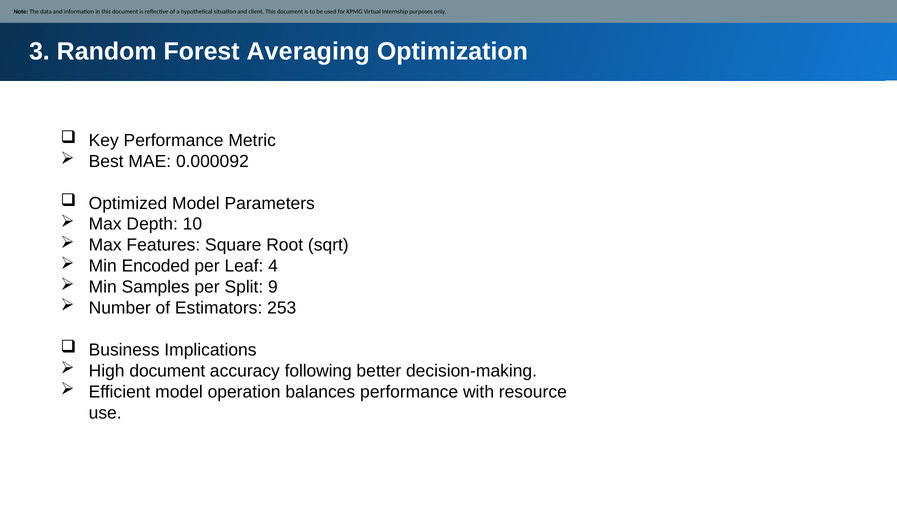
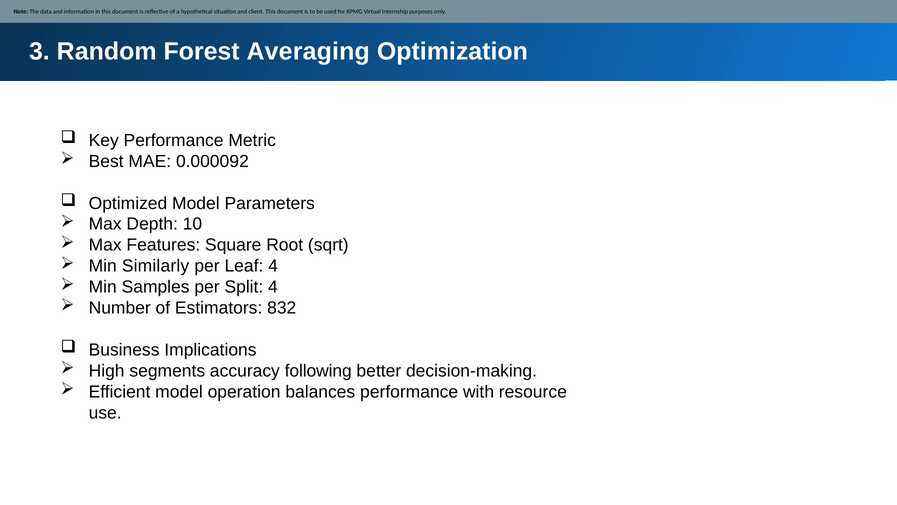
Encoded: Encoded -> Similarly (156, 266)
Split 9: 9 -> 4 (273, 287)
253: 253 -> 832 (282, 308)
High document: document -> segments (167, 371)
